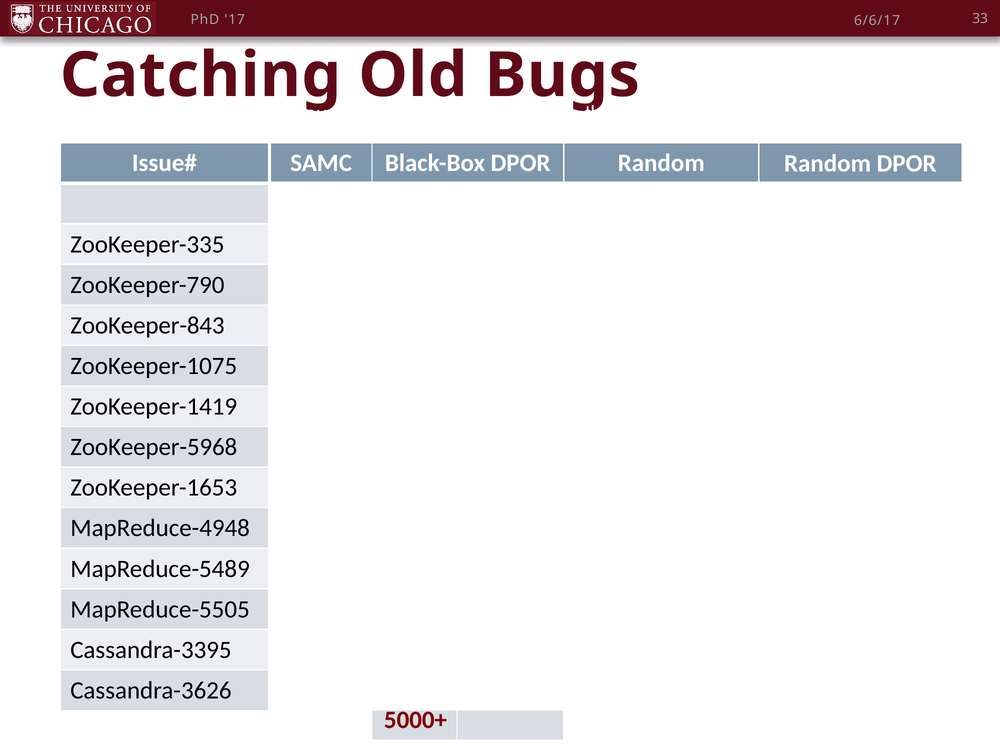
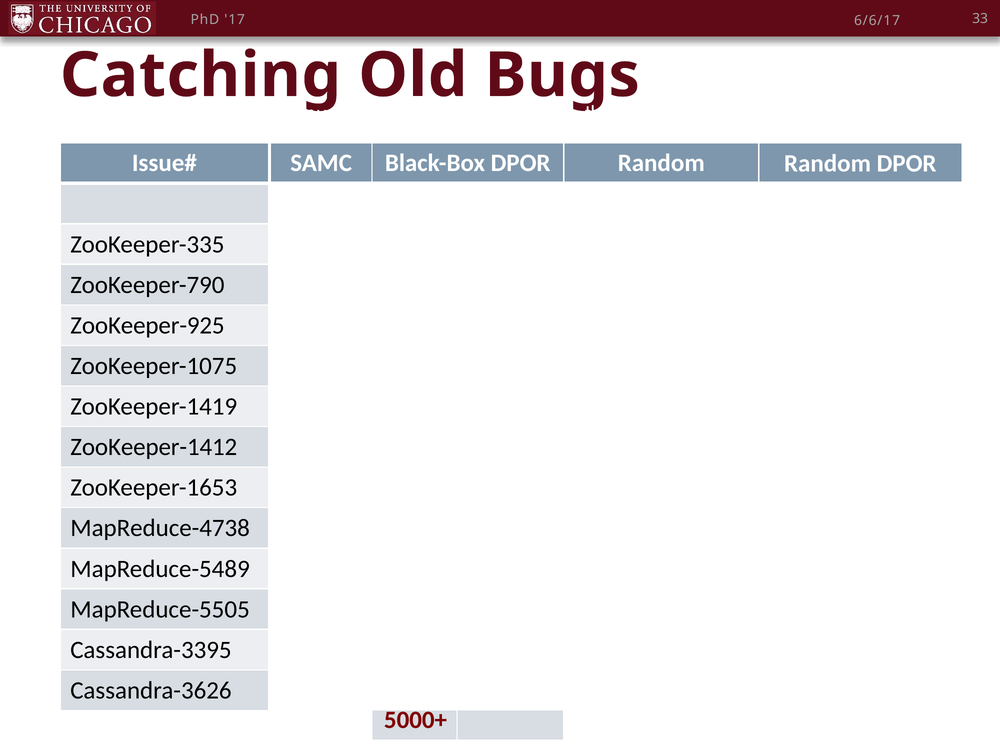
ZooKeeper-843: ZooKeeper-843 -> ZooKeeper-925 (147, 325)
ZooKeeper-5968: ZooKeeper-5968 -> ZooKeeper-1412 (154, 447)
MapReduce-4948: MapReduce-4948 -> MapReduce-4738 (160, 528)
